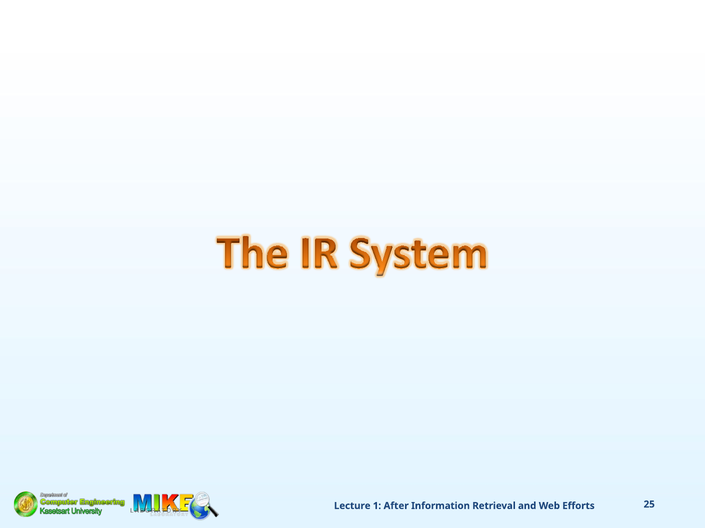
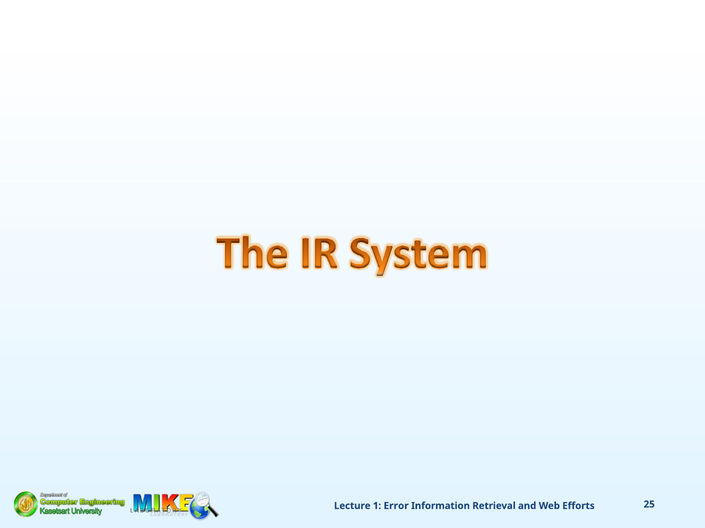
After: After -> Error (396, 507)
